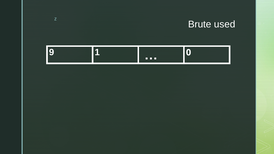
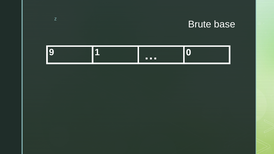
used: used -> base (225, 24)
